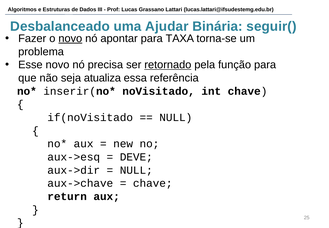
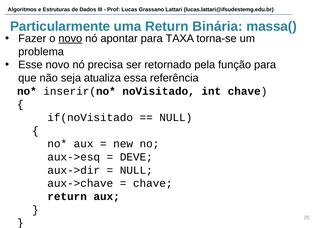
Desbalanceado: Desbalanceado -> Particularmente (60, 26)
uma Ajudar: Ajudar -> Return (167, 26)
seguir(: seguir( -> massa( (272, 26)
retornado underline: present -> none (168, 65)
